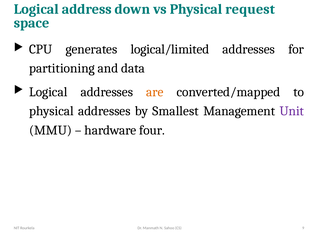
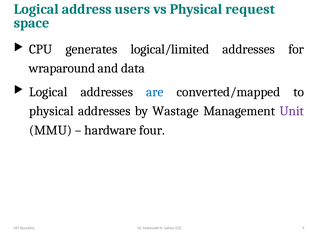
down: down -> users (132, 9)
partitioning: partitioning -> wraparound (62, 68)
are colour: orange -> blue (155, 92)
Smallest: Smallest -> Wastage (176, 111)
